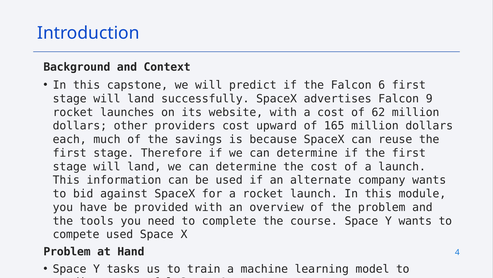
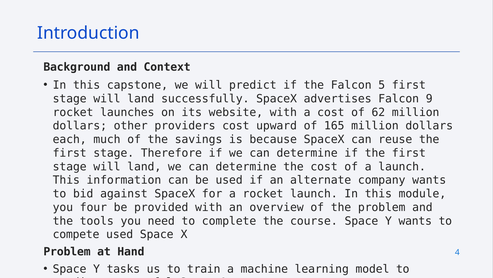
6: 6 -> 5 (382, 85)
have: have -> four (93, 207)
